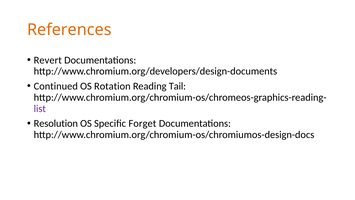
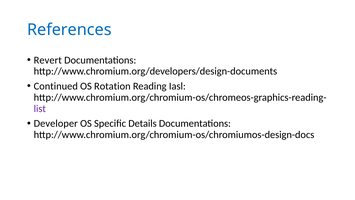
References colour: orange -> blue (69, 30)
Tail: Tail -> Iasl (177, 86)
Resolution: Resolution -> Developer (56, 123)
Forget: Forget -> Details (142, 123)
